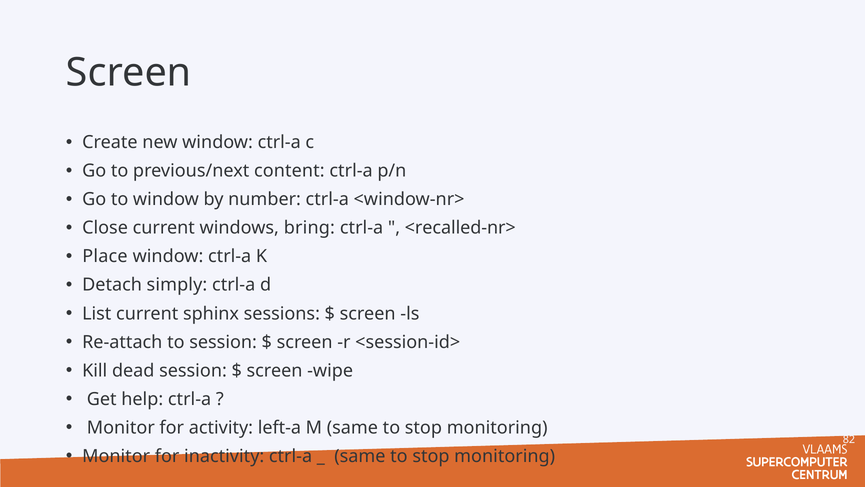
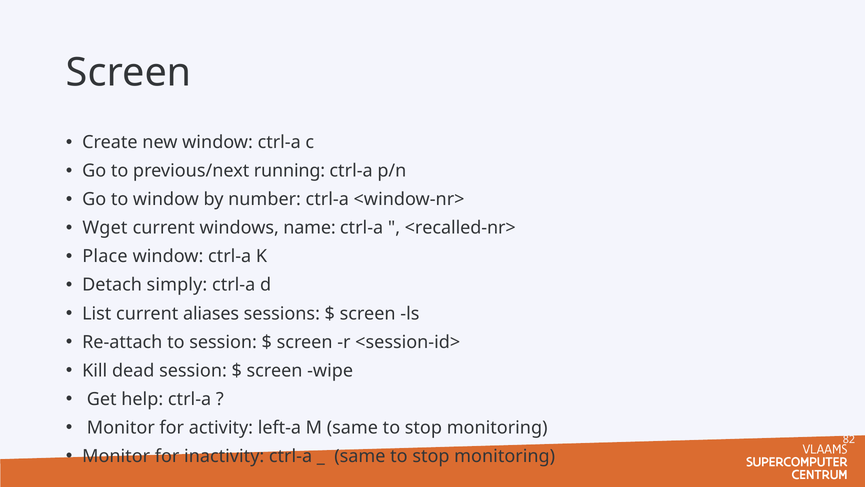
content: content -> running (290, 171)
Close: Close -> Wget (105, 228)
bring: bring -> name (310, 228)
sphinx: sphinx -> aliases (211, 313)
